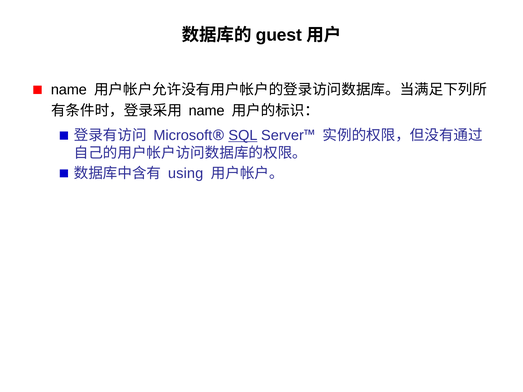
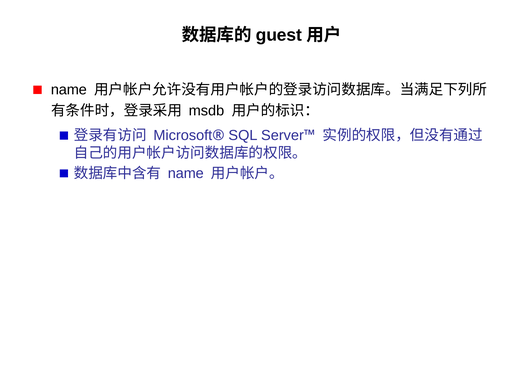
name: name -> msdb (206, 111)
SQL underline: present -> none (243, 136)
using: using -> name (186, 173)
